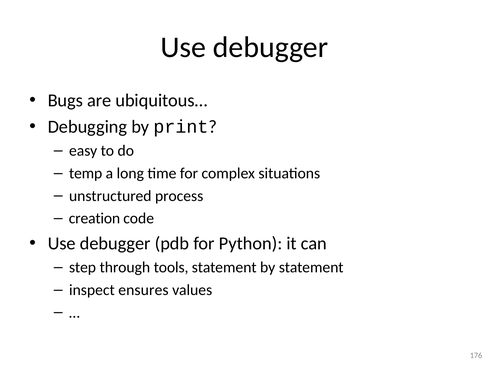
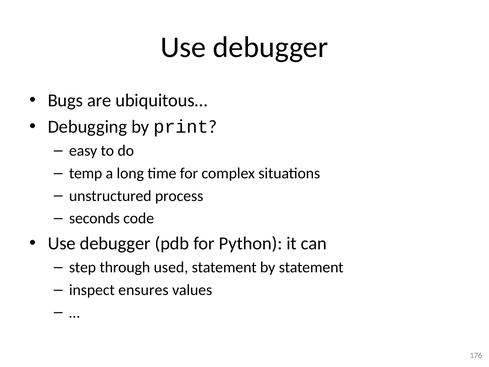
creation: creation -> seconds (94, 218)
tools: tools -> used (171, 267)
